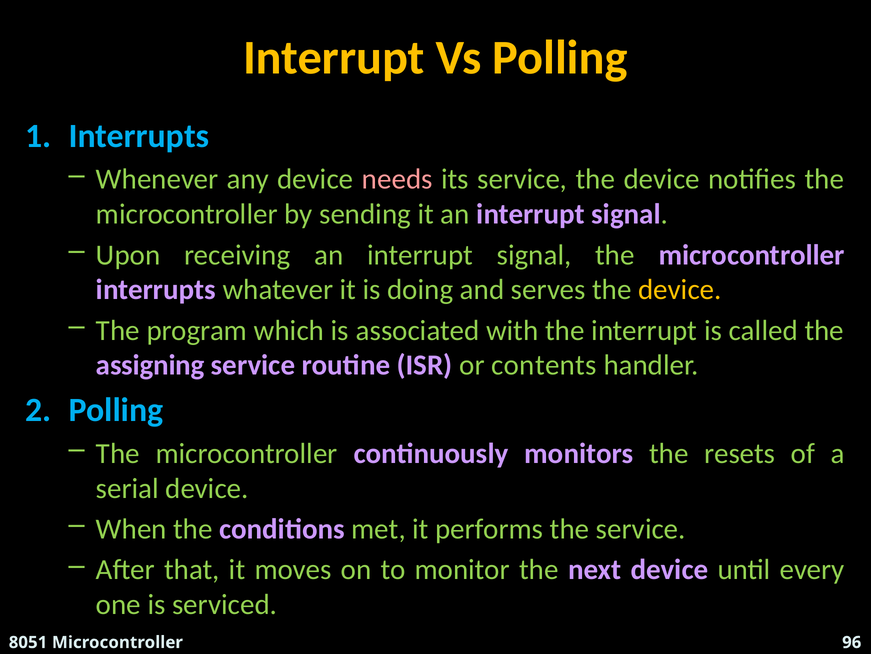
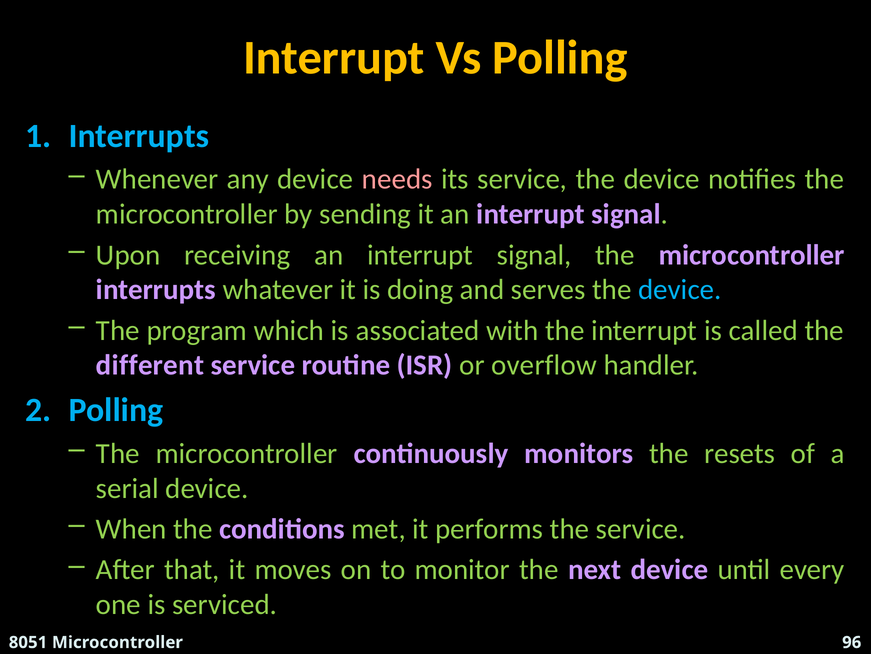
device colour: yellow -> light blue (680, 289)
assigning: assigning -> different (150, 365)
contents: contents -> overflow (544, 365)
